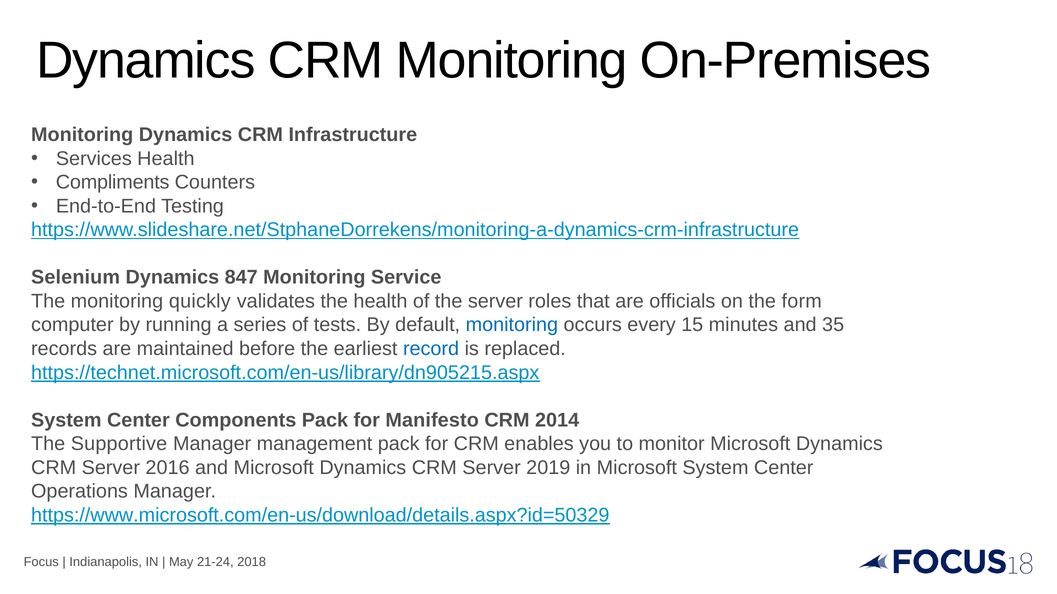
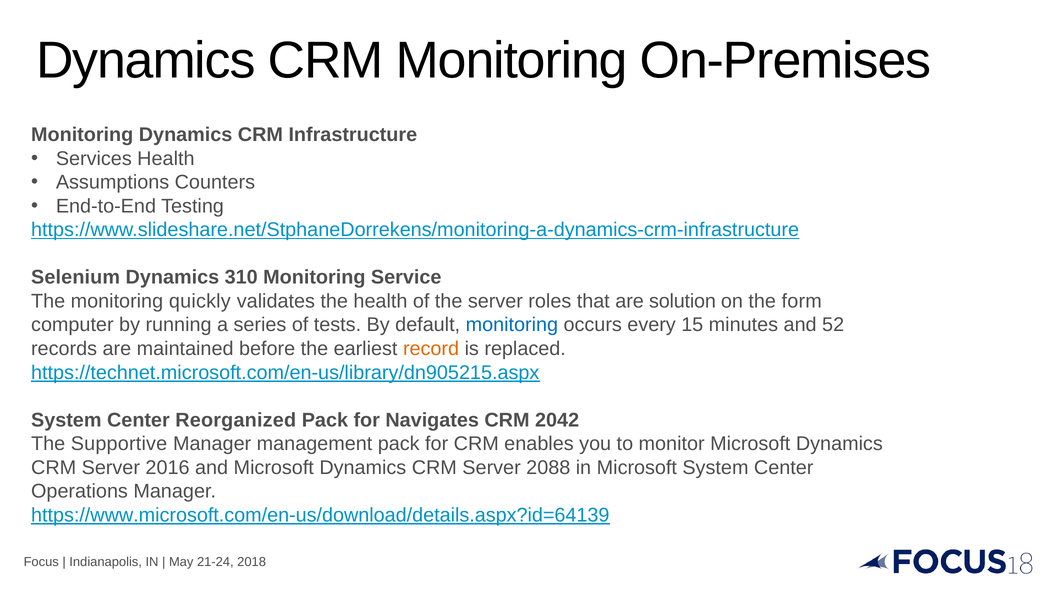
Compliments: Compliments -> Assumptions (113, 183)
847: 847 -> 310 (241, 278)
officials: officials -> solution (682, 301)
35: 35 -> 52 (833, 325)
record colour: blue -> orange (431, 349)
Components: Components -> Reorganized (236, 420)
Manifesto: Manifesto -> Navigates (432, 420)
2014: 2014 -> 2042 (557, 420)
2019: 2019 -> 2088 (548, 468)
https://www.microsoft.com/en-us/download/details.aspx?id=50329: https://www.microsoft.com/en-us/download/details.aspx?id=50329 -> https://www.microsoft.com/en-us/download/details.aspx?id=64139 (320, 516)
